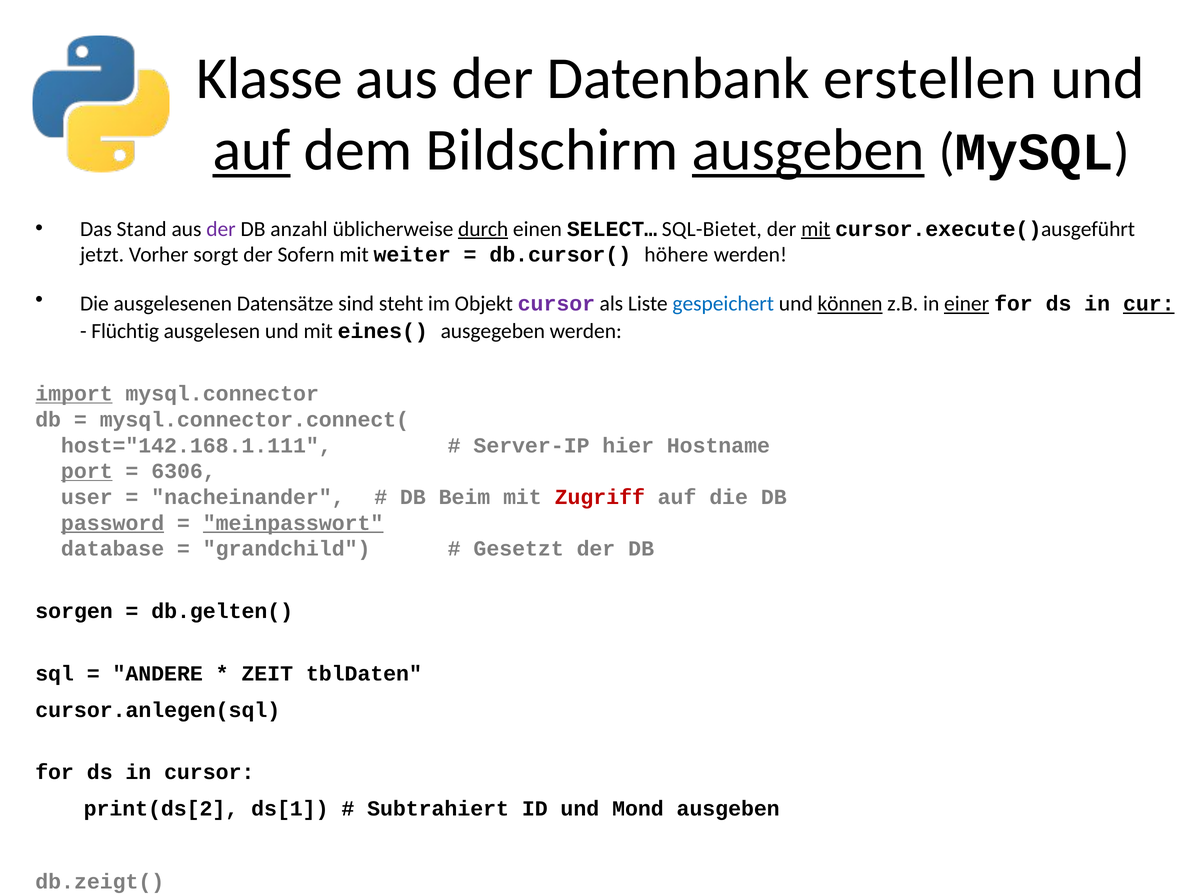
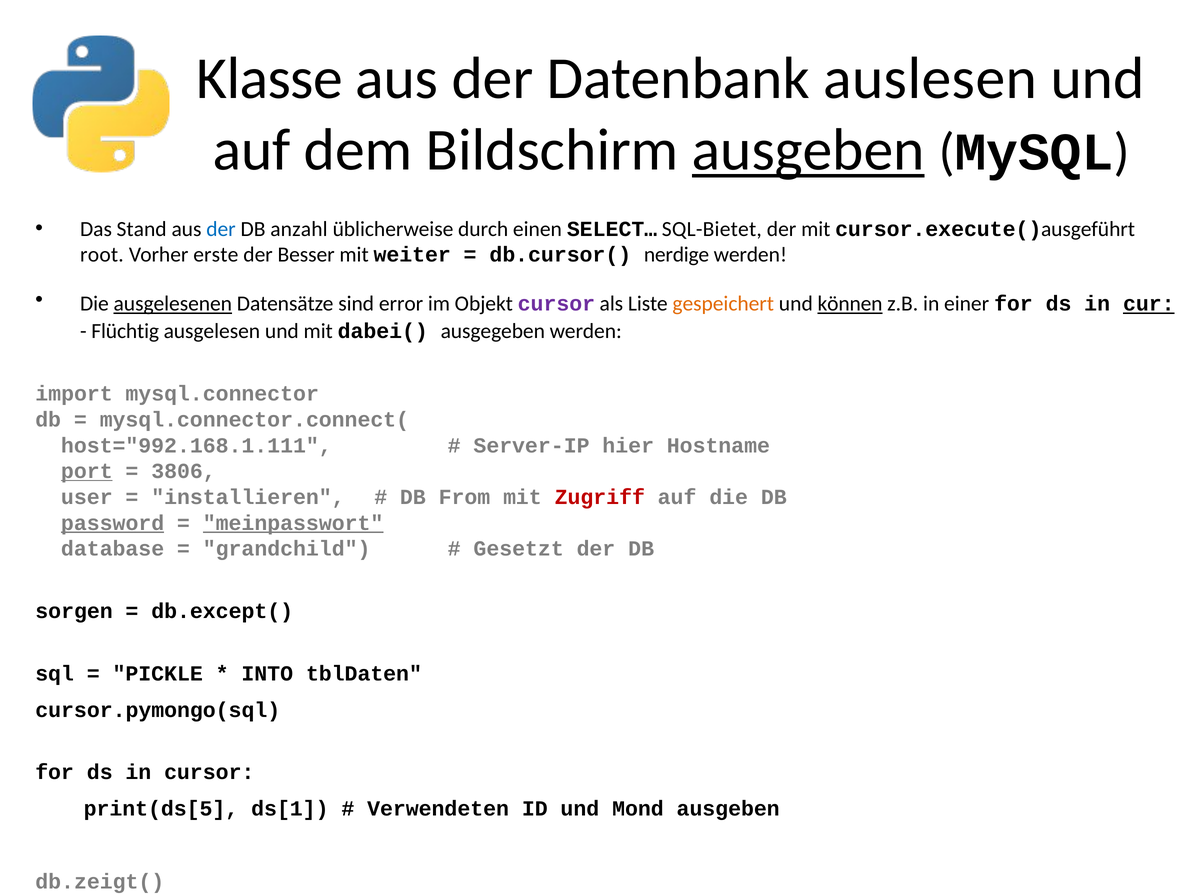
erstellen: erstellen -> auslesen (930, 79)
auf underline: present -> none (252, 150)
der colour: purple -> blue (221, 229)
durch underline: present -> none (483, 229)
mit underline: present -> none (816, 229)
jetzt: jetzt -> root (102, 255)
sorgt: sorgt -> erste (216, 255)
Sofern: Sofern -> Besser (306, 255)
höhere: höhere -> nerdige (677, 255)
ausgelesenen underline: none -> present (173, 304)
steht: steht -> error (401, 304)
gespeichert colour: blue -> orange (723, 304)
einer underline: present -> none (967, 304)
eines(: eines( -> dabei( (383, 331)
import underline: present -> none (74, 394)
host="142.168.1.111: host="142.168.1.111 -> host="992.168.1.111 (196, 445)
6306: 6306 -> 3806 (184, 471)
nacheinander: nacheinander -> installieren (248, 497)
Beim: Beim -> From (464, 497)
db.gelten(: db.gelten( -> db.except( (222, 611)
ANDERE: ANDERE -> PICKLE (158, 674)
ZEIT: ZEIT -> INTO (267, 674)
cursor.anlegen(sql: cursor.anlegen(sql -> cursor.pymongo(sql (158, 710)
print(ds[2: print(ds[2 -> print(ds[5 (161, 809)
Subtrahiert: Subtrahiert -> Verwendeten (438, 809)
